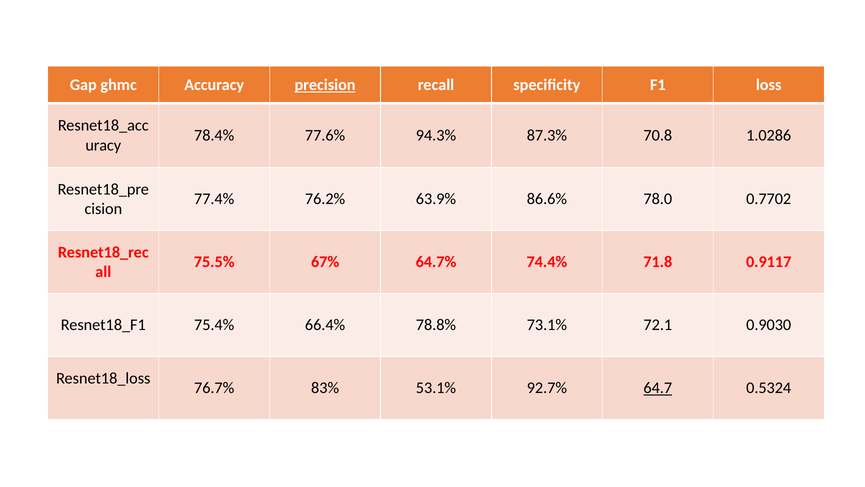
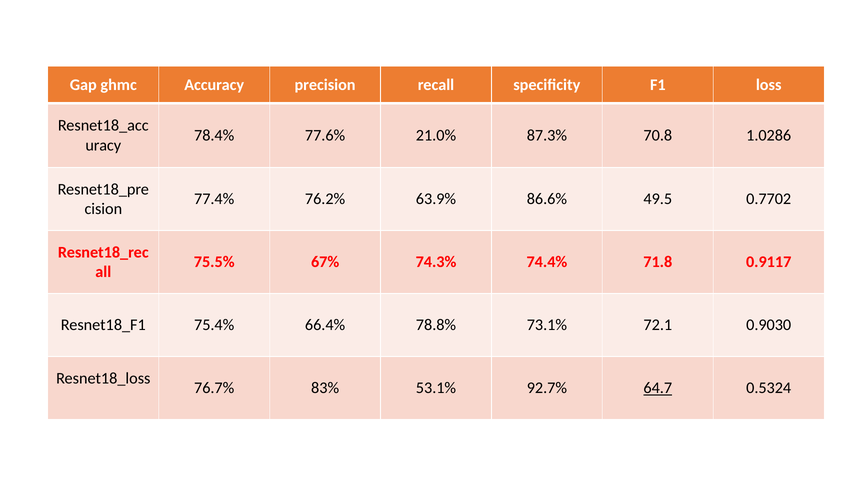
precision underline: present -> none (325, 85)
94.3%: 94.3% -> 21.0% (436, 135)
78.0: 78.0 -> 49.5 (658, 199)
64.7%: 64.7% -> 74.3% (436, 262)
